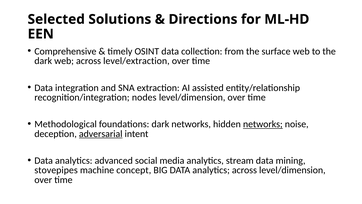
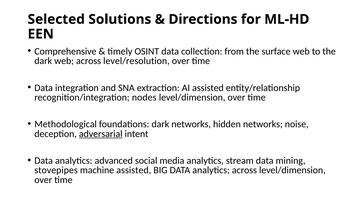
level/extraction: level/extraction -> level/resolution (136, 61)
networks underline: present -> none (263, 124)
machine concept: concept -> assisted (134, 170)
